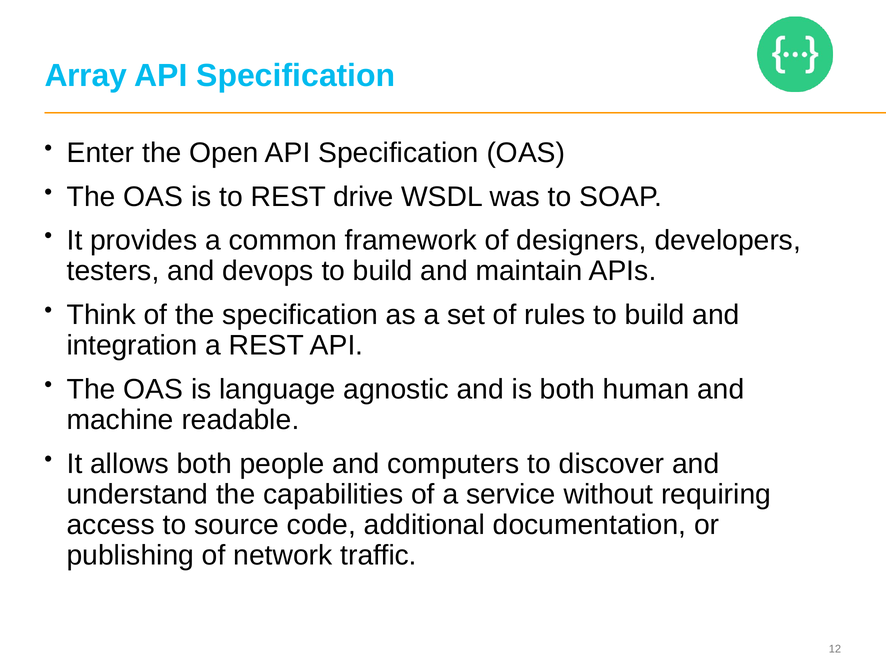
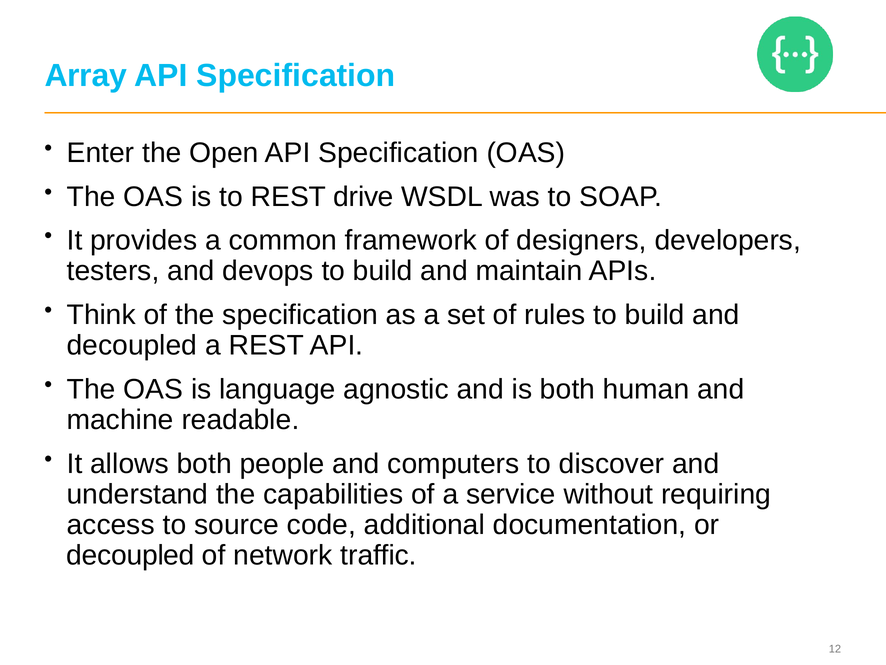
integration: integration -> decoupled (132, 345)
publishing: publishing -> decoupled (131, 555)
